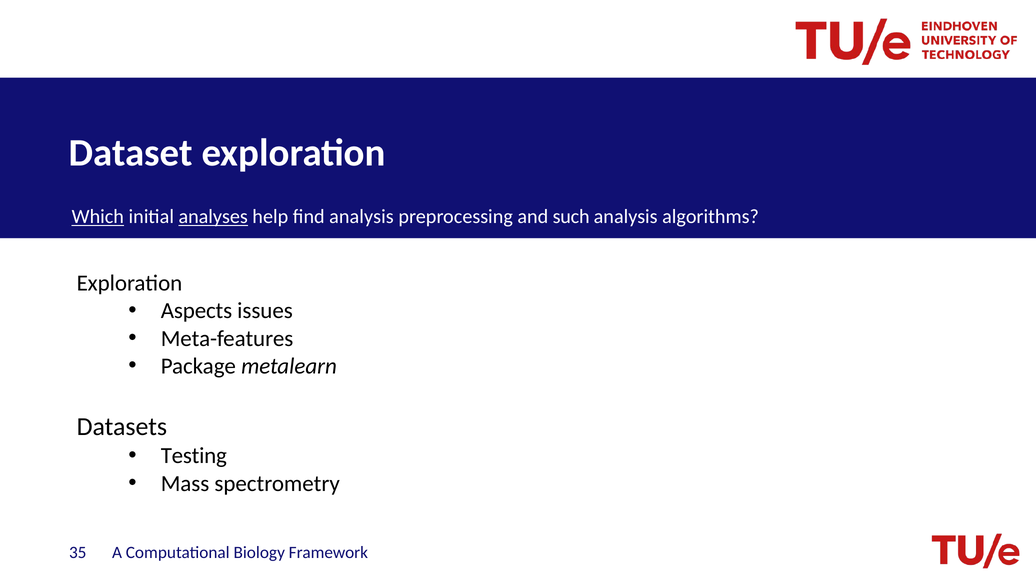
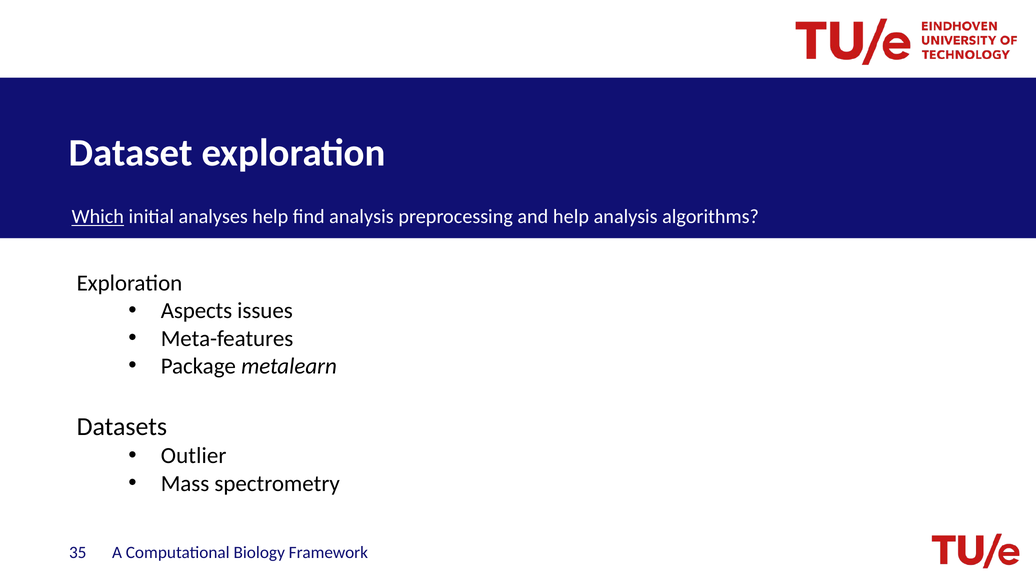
analyses underline: present -> none (213, 217)
and such: such -> help (571, 217)
Testing: Testing -> Outlier (194, 456)
